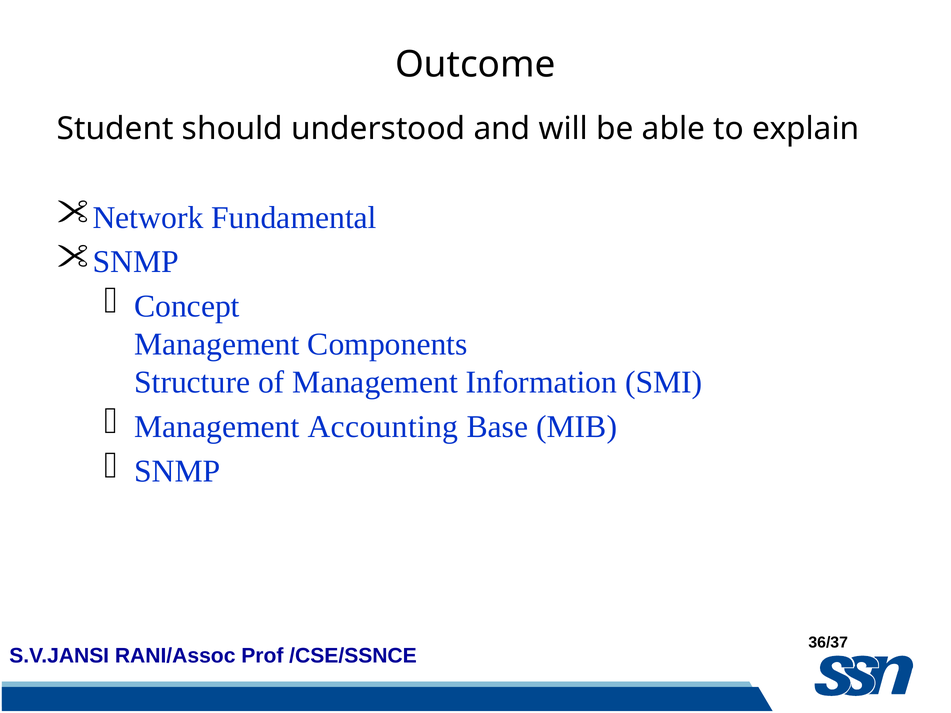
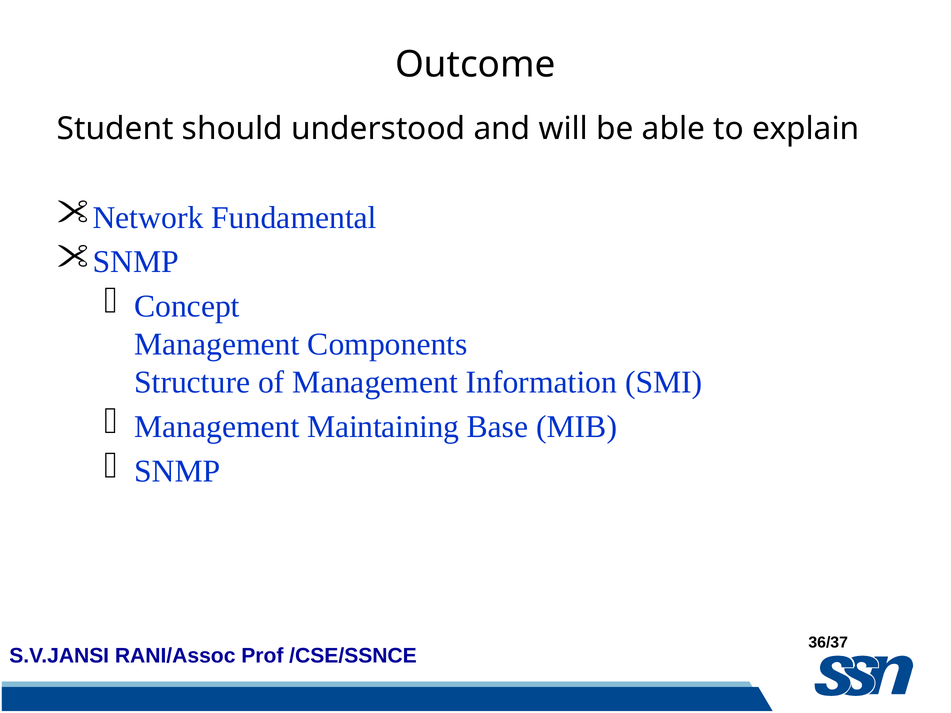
Accounting: Accounting -> Maintaining (383, 427)
